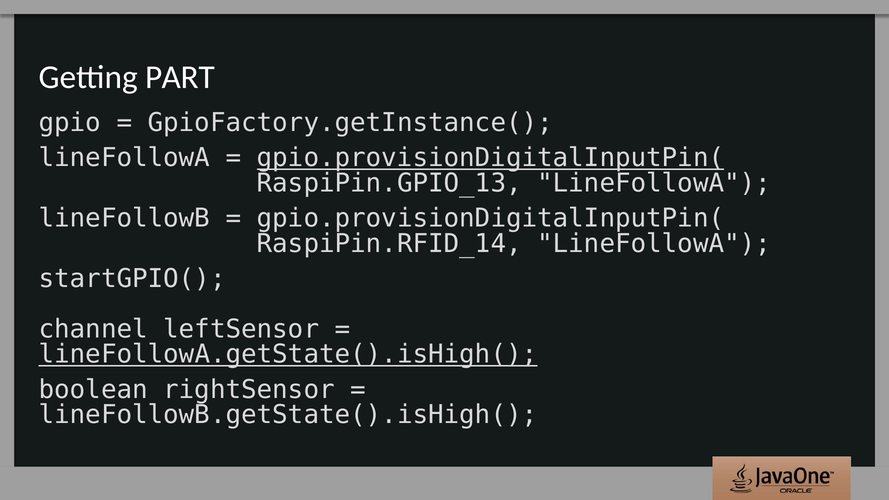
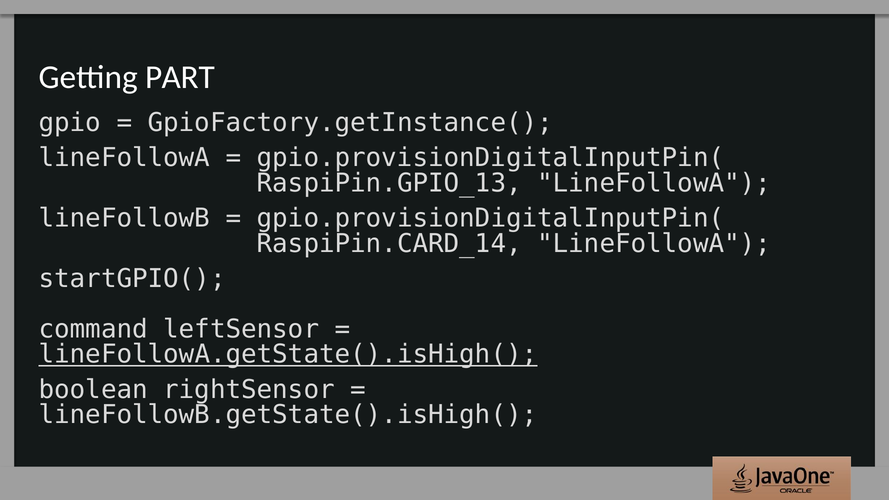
gpio.provisionDigitalInputPin( underline: present -> none (490, 158)
RaspiPin.RFID_14: RaspiPin.RFID_14 -> RaspiPin.CARD_14 (389, 244)
channel: channel -> command (93, 329)
